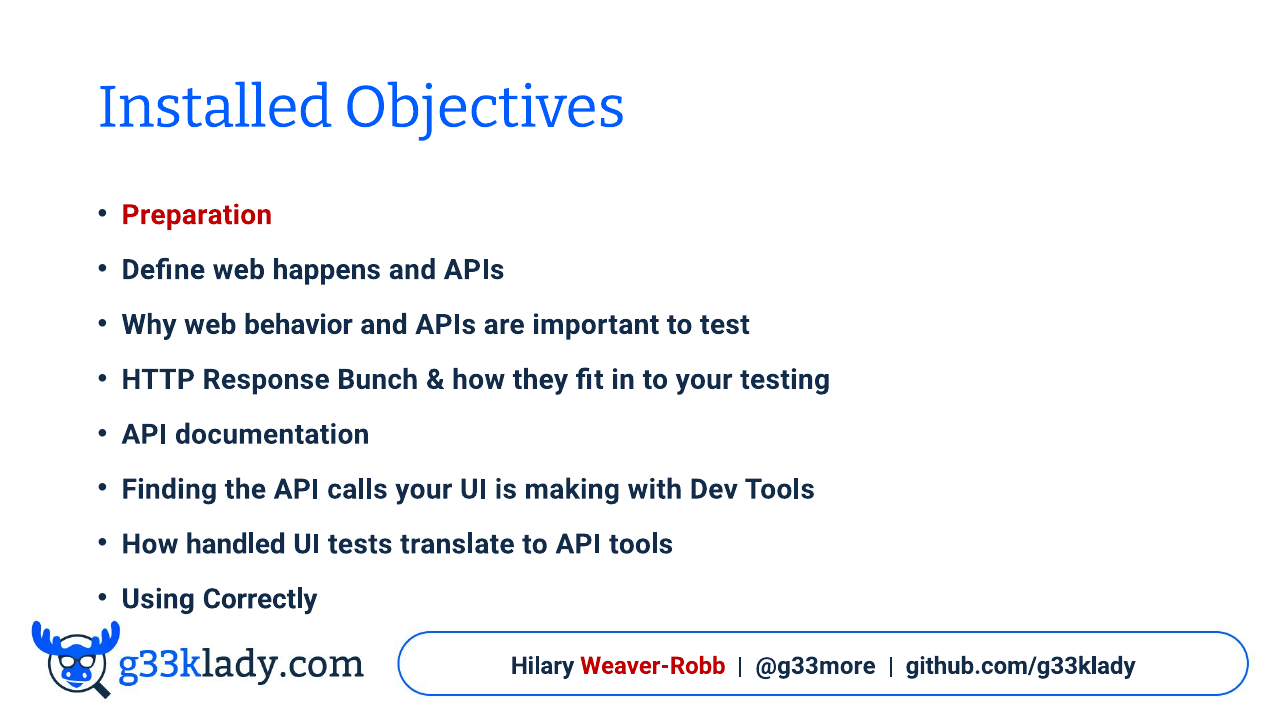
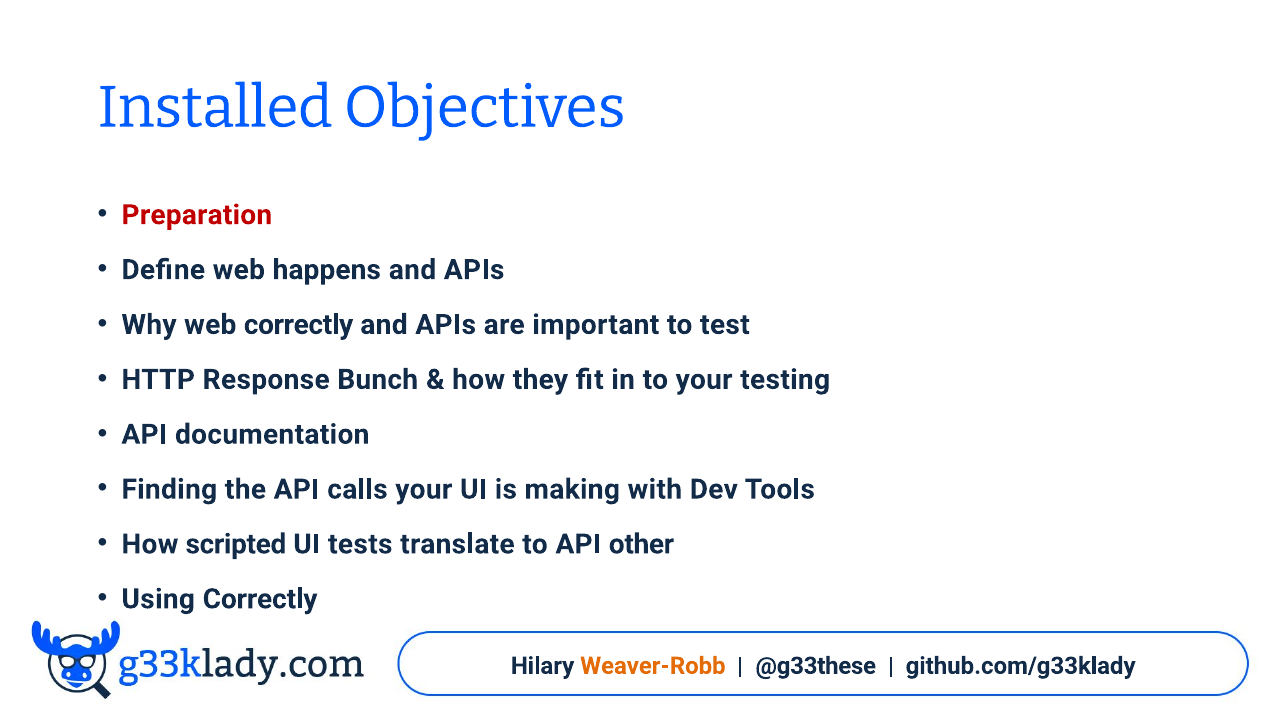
web behavior: behavior -> correctly (299, 325)
handled: handled -> scripted (236, 545)
API tools: tools -> other (641, 545)
Weaver-Robb colour: red -> orange (653, 666)
@g33more: @g33more -> @g33these (816, 666)
